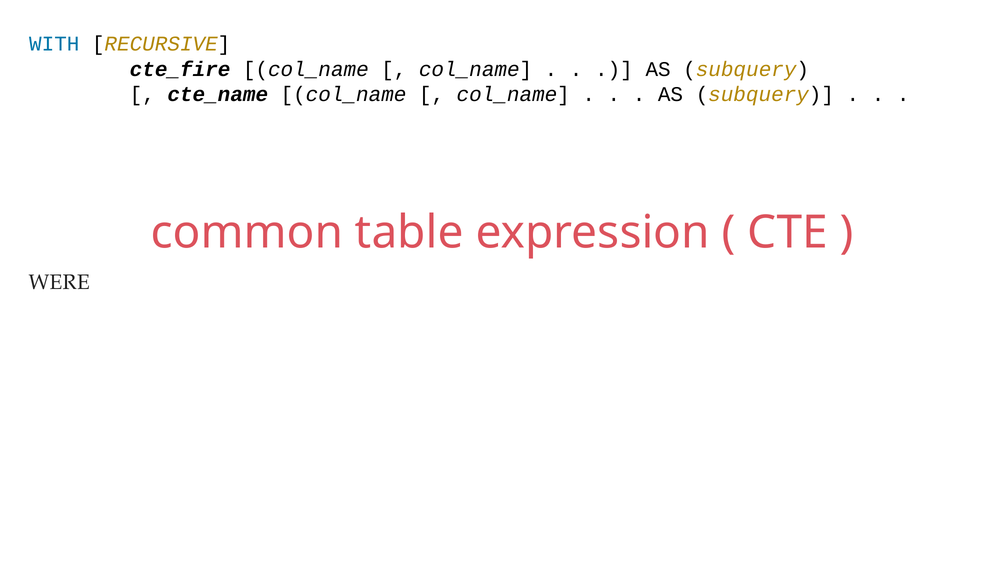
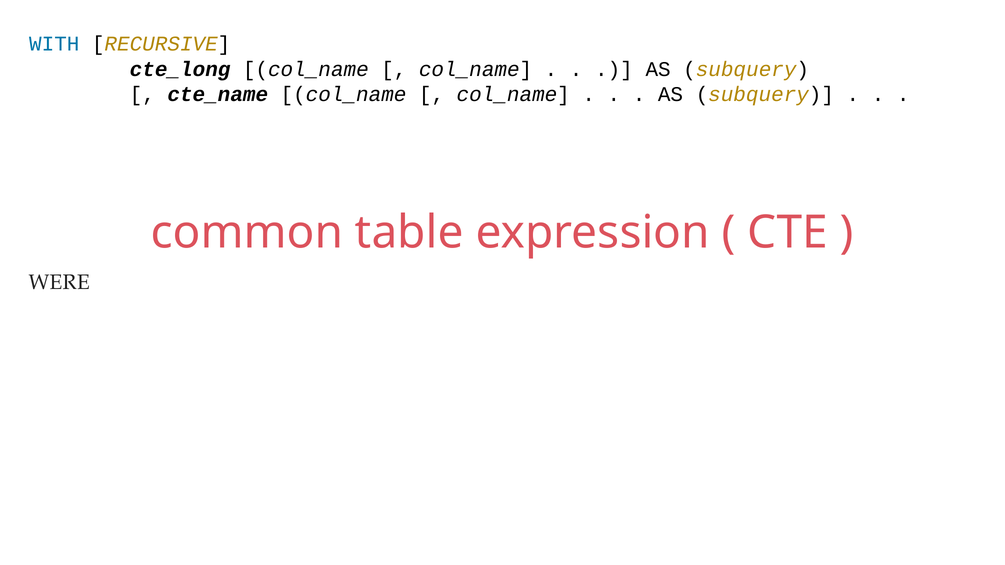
cte_fire: cte_fire -> cte_long (180, 69)
